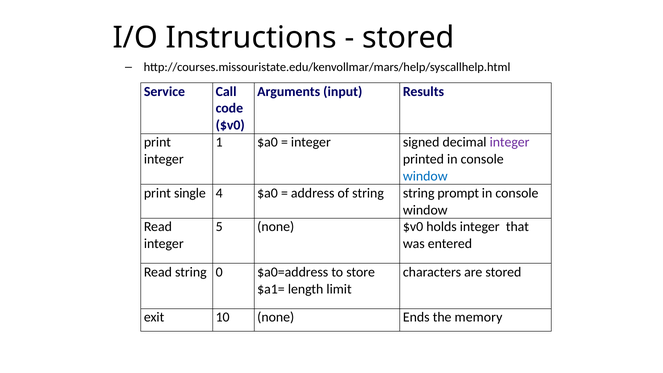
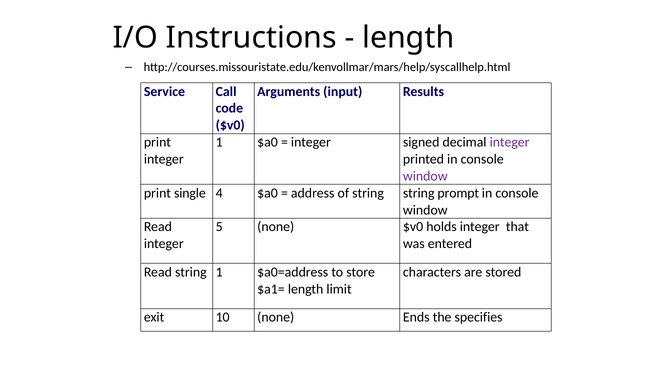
stored: stored -> length (408, 38)
window colour: blue -> purple (425, 176)
string 0: 0 -> 1 (219, 272)
memory: memory -> specifies (479, 317)
